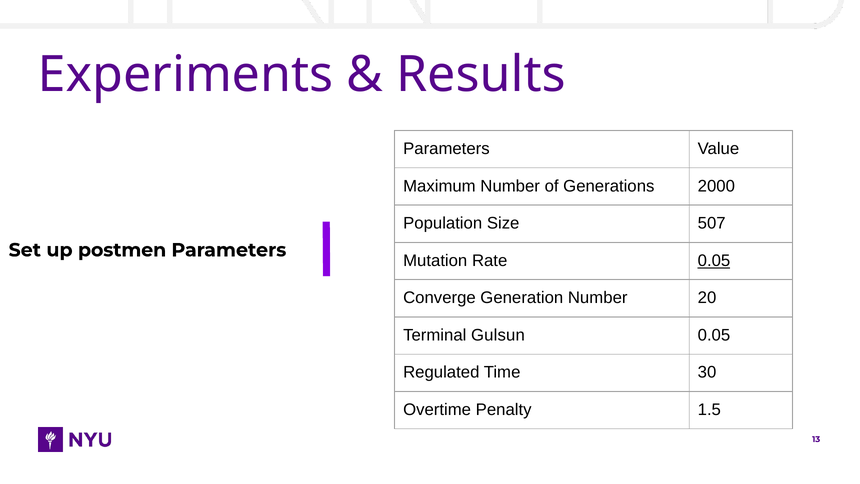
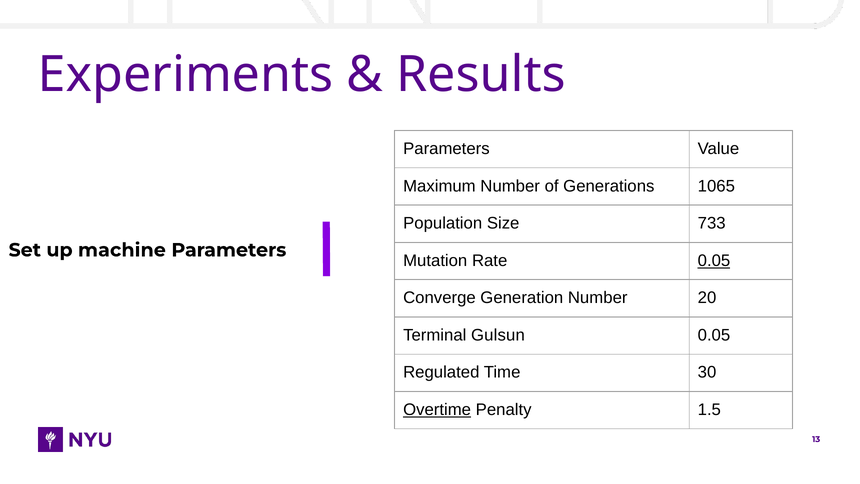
2000: 2000 -> 1065 (716, 186)
507: 507 -> 733 (712, 223)
postmen: postmen -> machine (122, 250)
Overtime underline: none -> present (437, 409)
